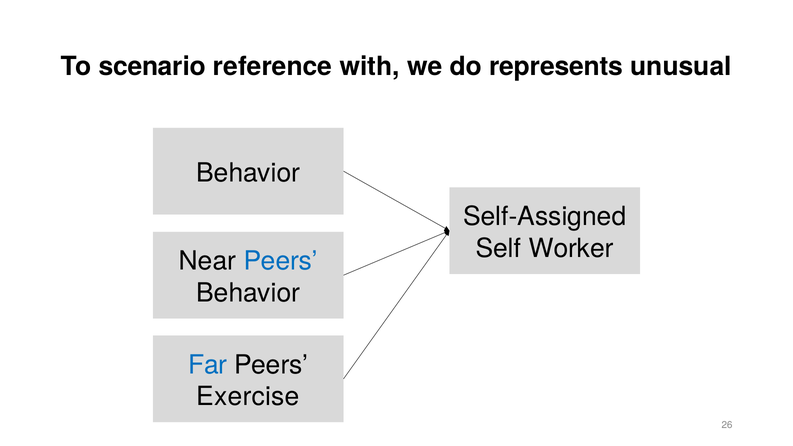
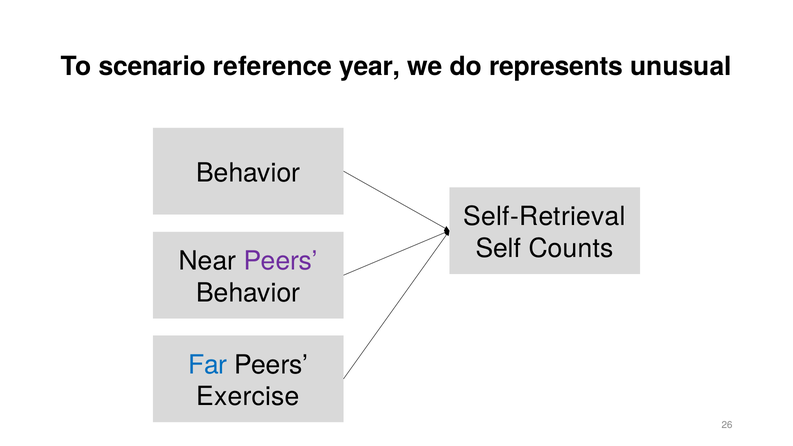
with: with -> year (370, 67)
Self-Assigned: Self-Assigned -> Self-Retrieval (545, 217)
Worker: Worker -> Counts (571, 248)
Peers colour: blue -> purple (281, 261)
